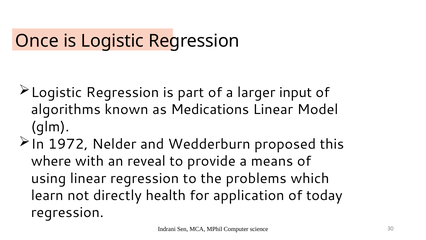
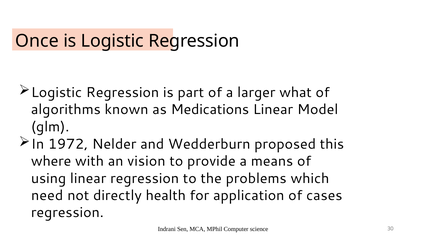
input: input -> what (296, 92)
reveal: reveal -> vision (146, 161)
learn: learn -> need (47, 195)
today: today -> cases (324, 195)
